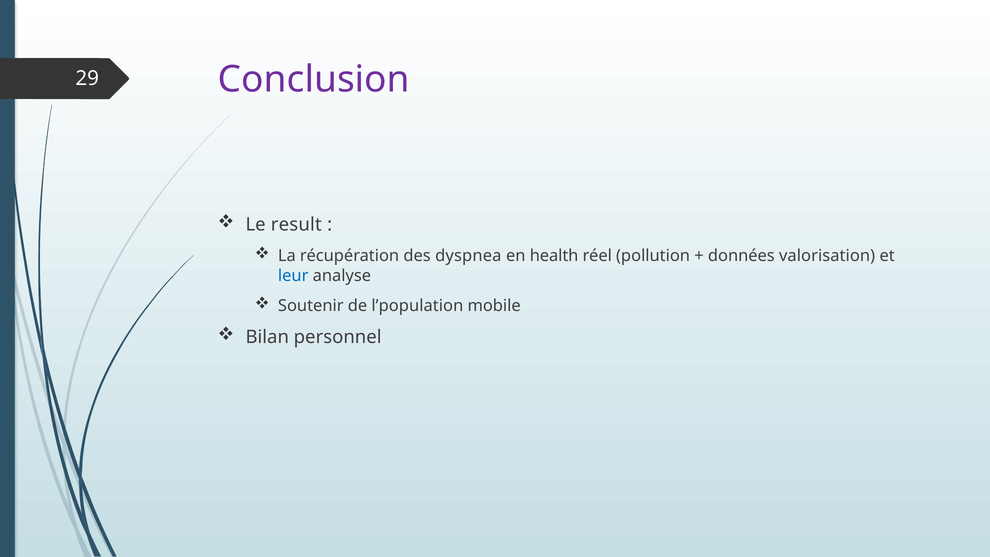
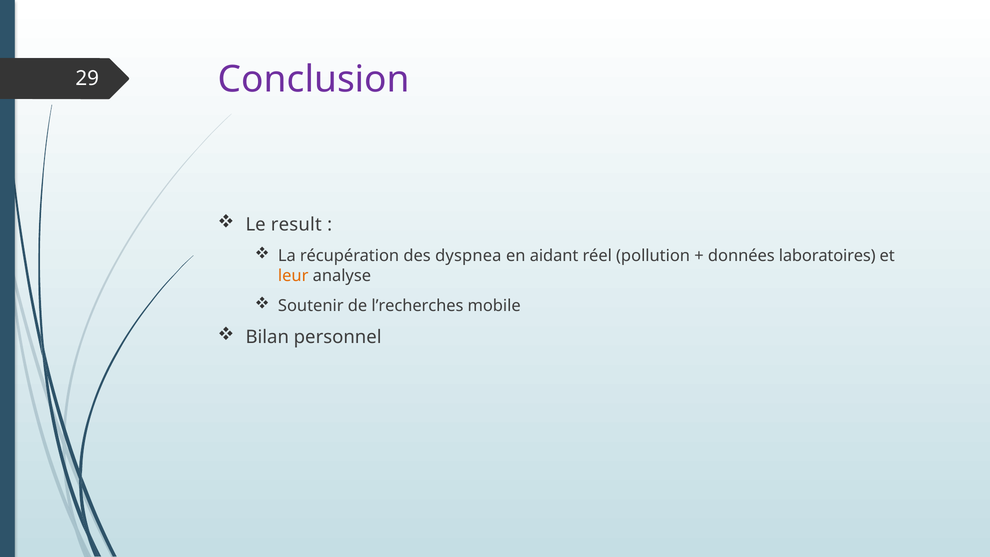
health: health -> aidant (554, 256)
valorisation: valorisation -> laboratoires (827, 256)
leur colour: blue -> orange (293, 276)
l’population: l’population -> l’recherches (417, 306)
